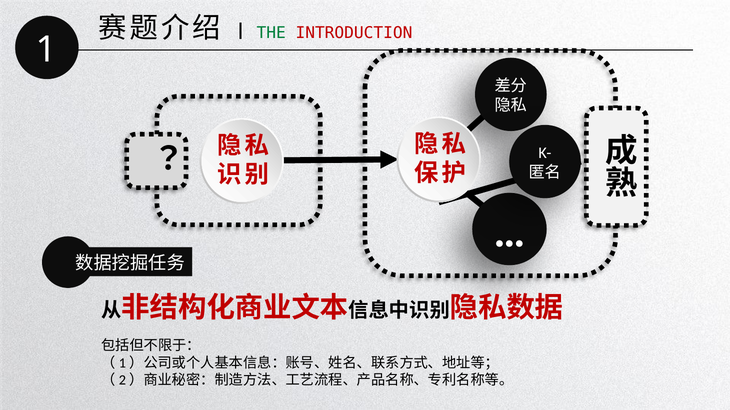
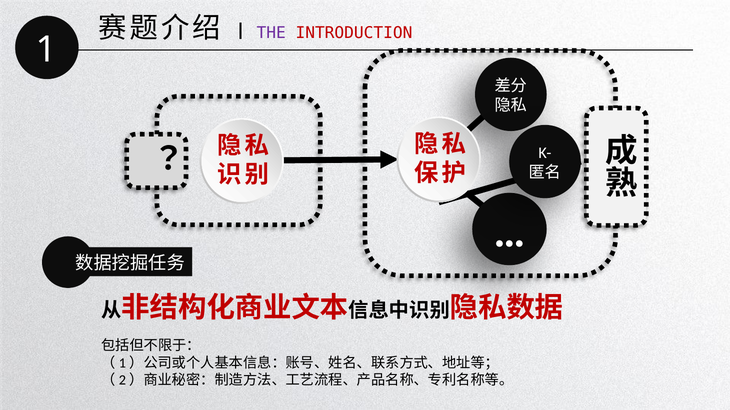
THE colour: green -> purple (271, 33)
